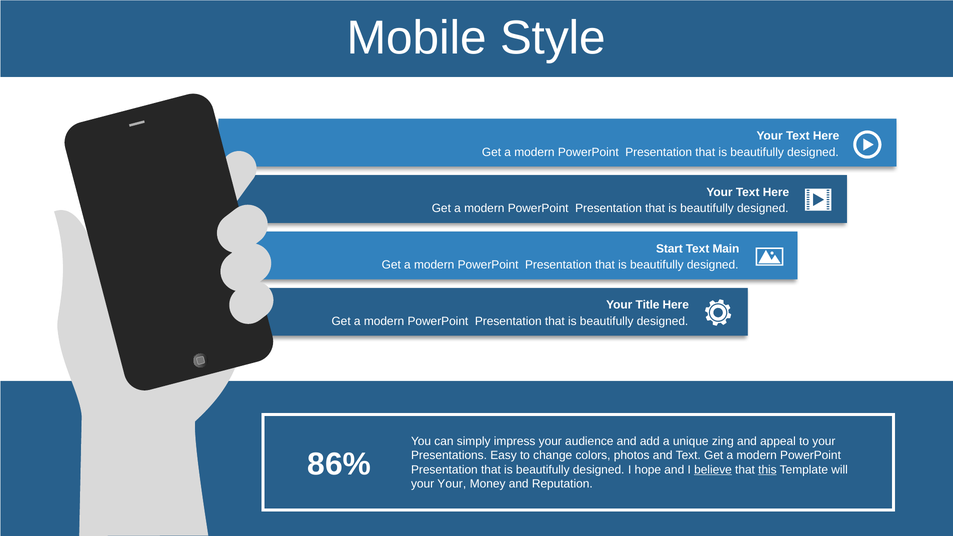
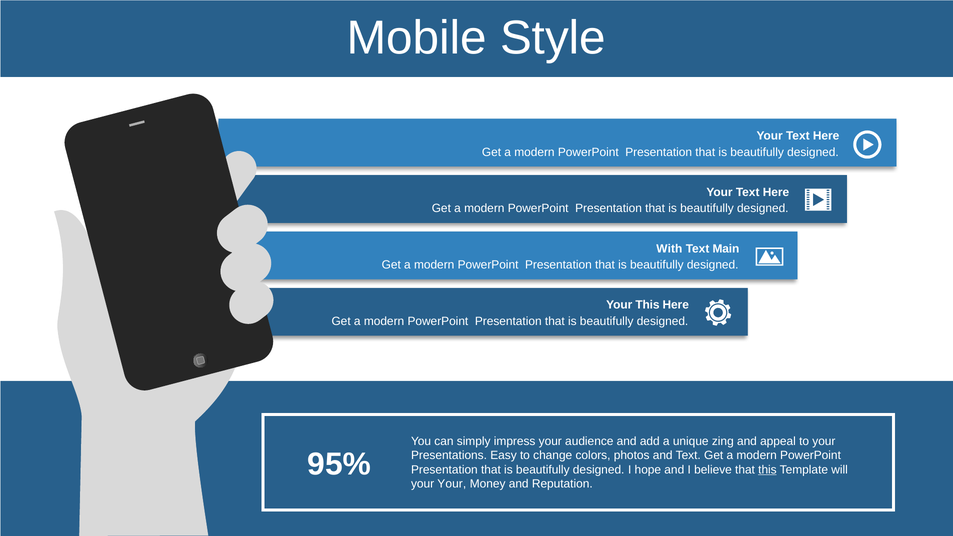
Start: Start -> With (669, 249)
Your Title: Title -> This (647, 305)
86%: 86% -> 95% (339, 464)
believe underline: present -> none (713, 470)
